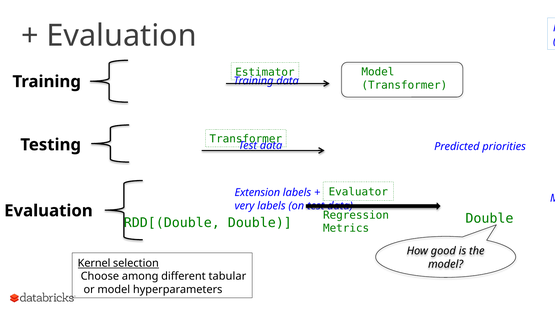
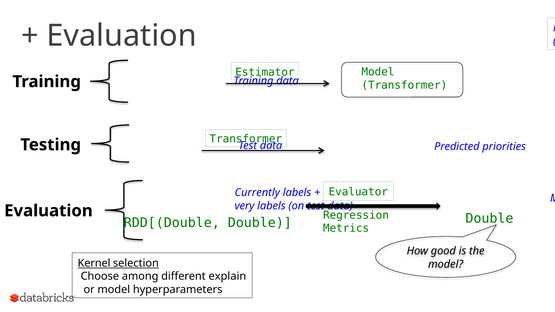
Extension: Extension -> Currently (257, 193)
tabular: tabular -> explain (227, 276)
